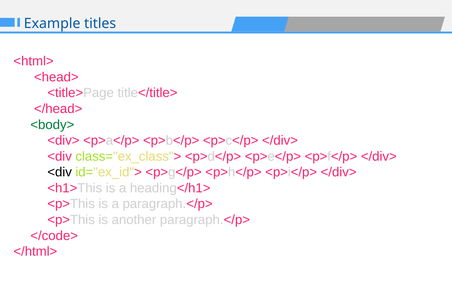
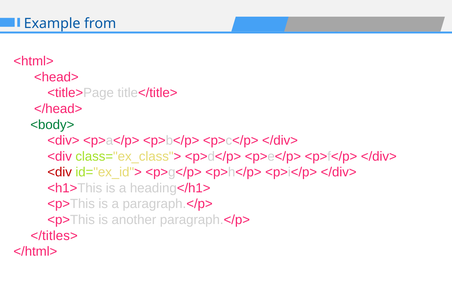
titles: titles -> from (100, 23)
<div colour: black -> red (60, 172)
</code>: </code> -> </titles> (54, 235)
